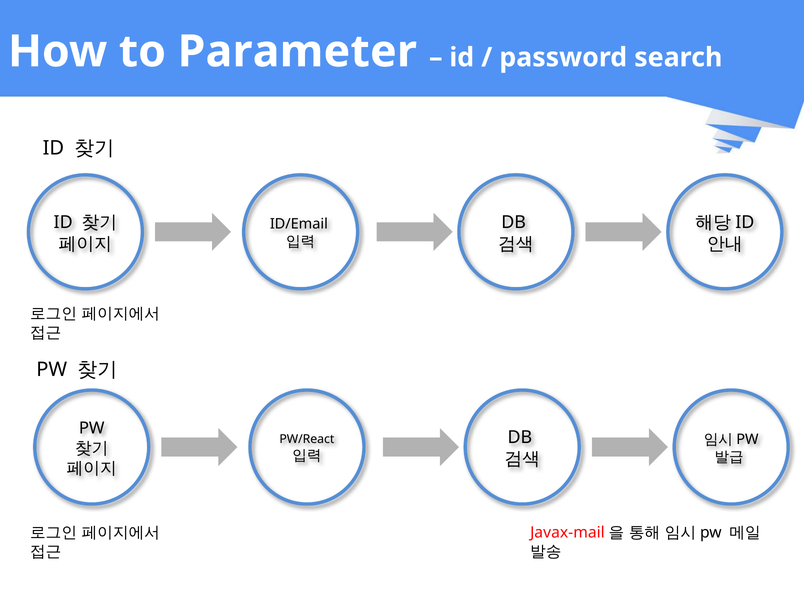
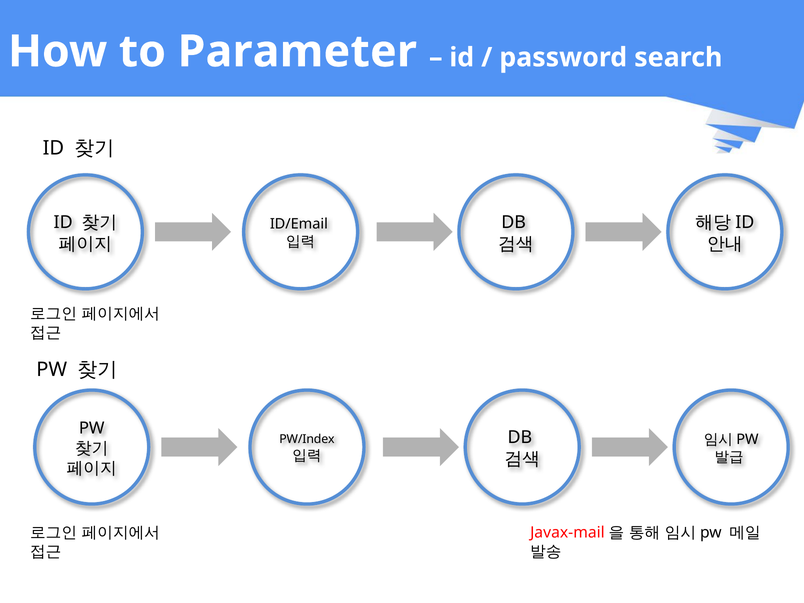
PW/React: PW/React -> PW/Index (307, 439)
